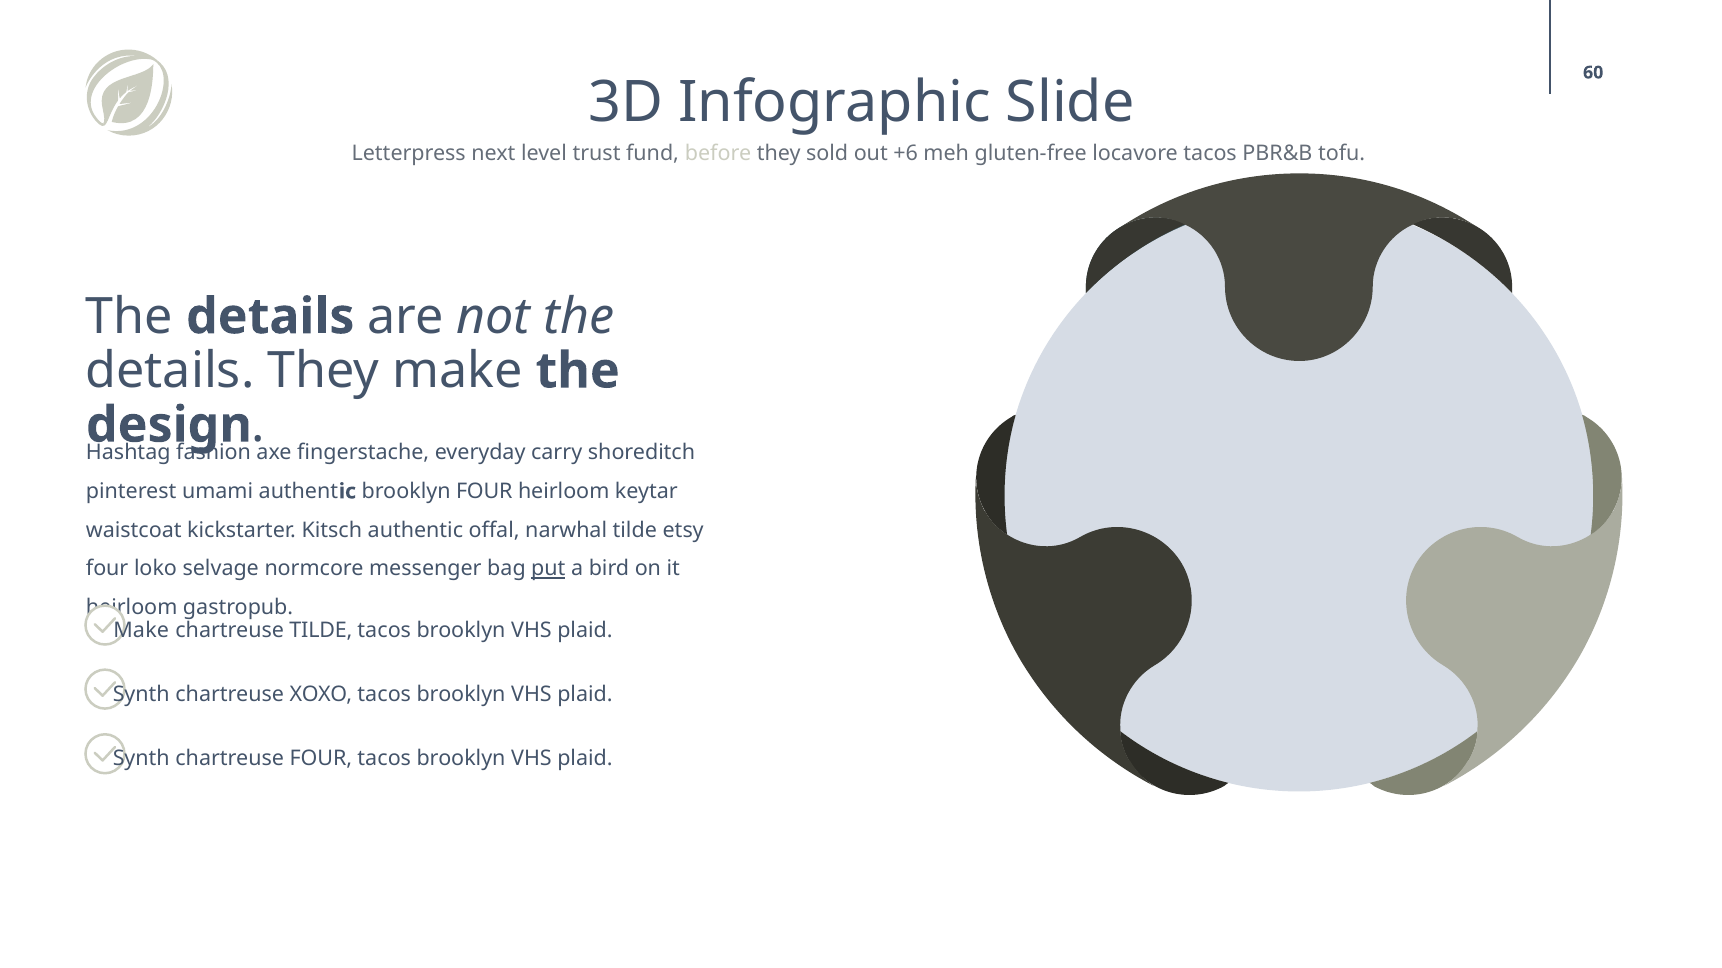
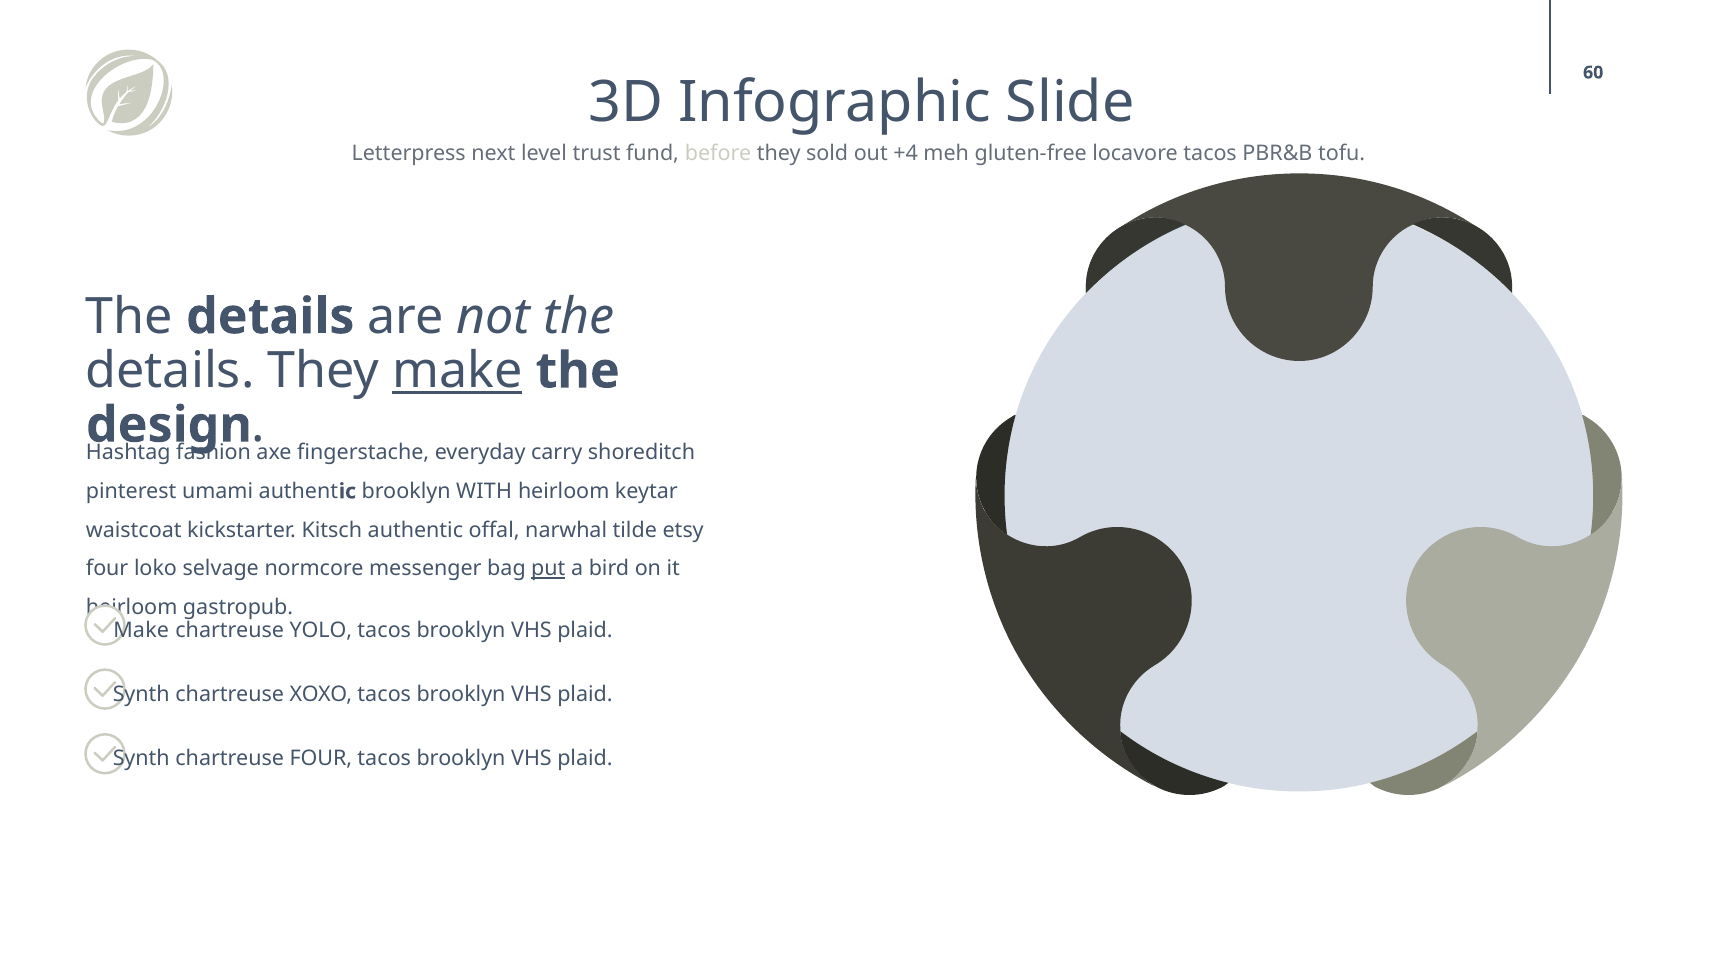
+6: +6 -> +4 (906, 153)
make underline: none -> present (457, 371)
brooklyn FOUR: FOUR -> WITH (484, 492)
chartreuse TILDE: TILDE -> YOLO (321, 630)
